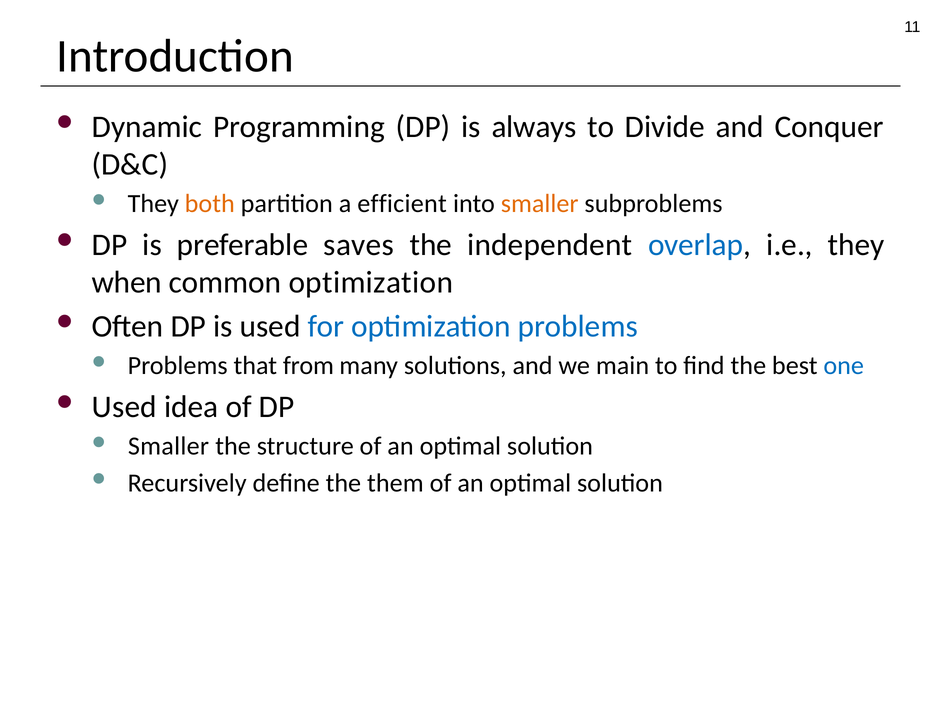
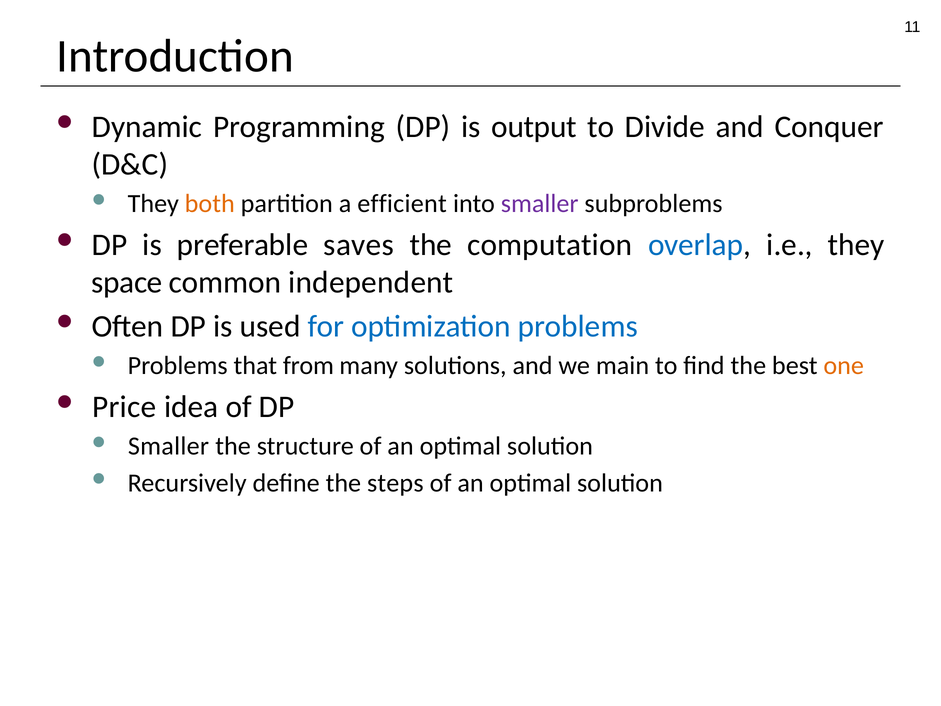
always: always -> output (534, 127)
smaller colour: orange -> purple (540, 204)
independent: independent -> computation (550, 245)
when: when -> space (127, 282)
common optimization: optimization -> independent (371, 282)
one colour: blue -> orange (844, 366)
Used: Used -> Price (124, 407)
them: them -> steps (395, 483)
